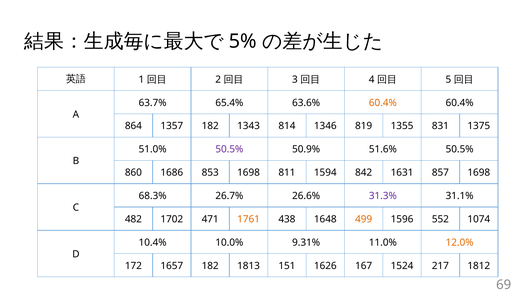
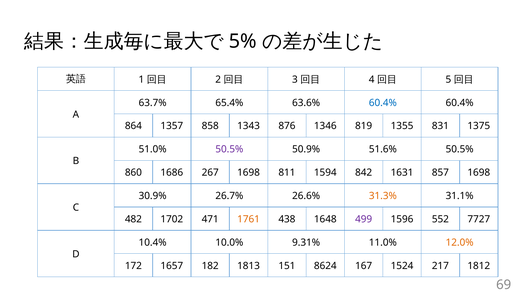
60.4% colour: orange -> blue (383, 103)
1357 182: 182 -> 858 (210, 126)
814: 814 -> 876 (287, 126)
853: 853 -> 267 (210, 173)
68.3%: 68.3% -> 30.9% (153, 196)
31.3% colour: purple -> orange (383, 196)
499 colour: orange -> purple (364, 219)
1074: 1074 -> 7727 (479, 219)
1626: 1626 -> 8624 (325, 266)
